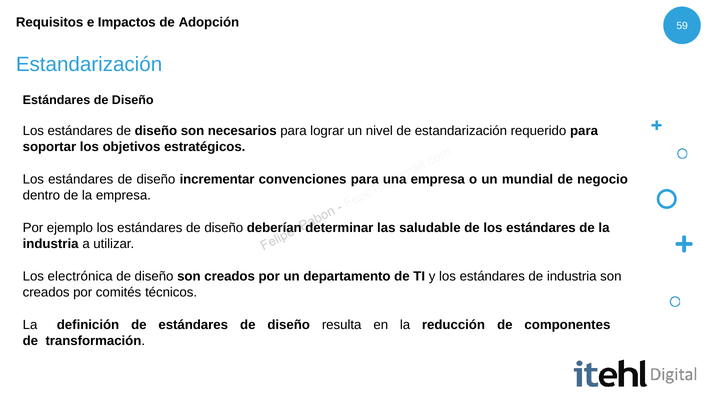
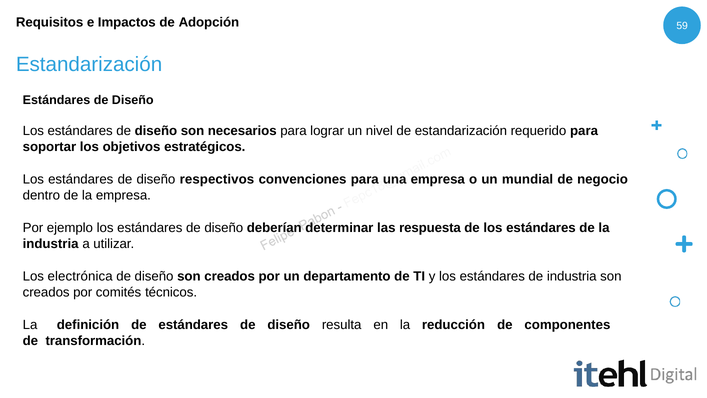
incrementar: incrementar -> respectivos (217, 179)
saludable: saludable -> respuesta (430, 228)
